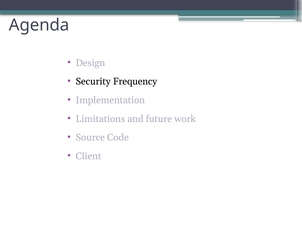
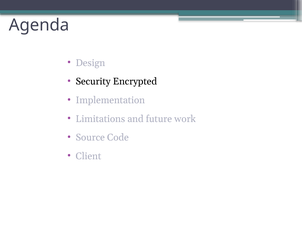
Frequency: Frequency -> Encrypted (135, 81)
